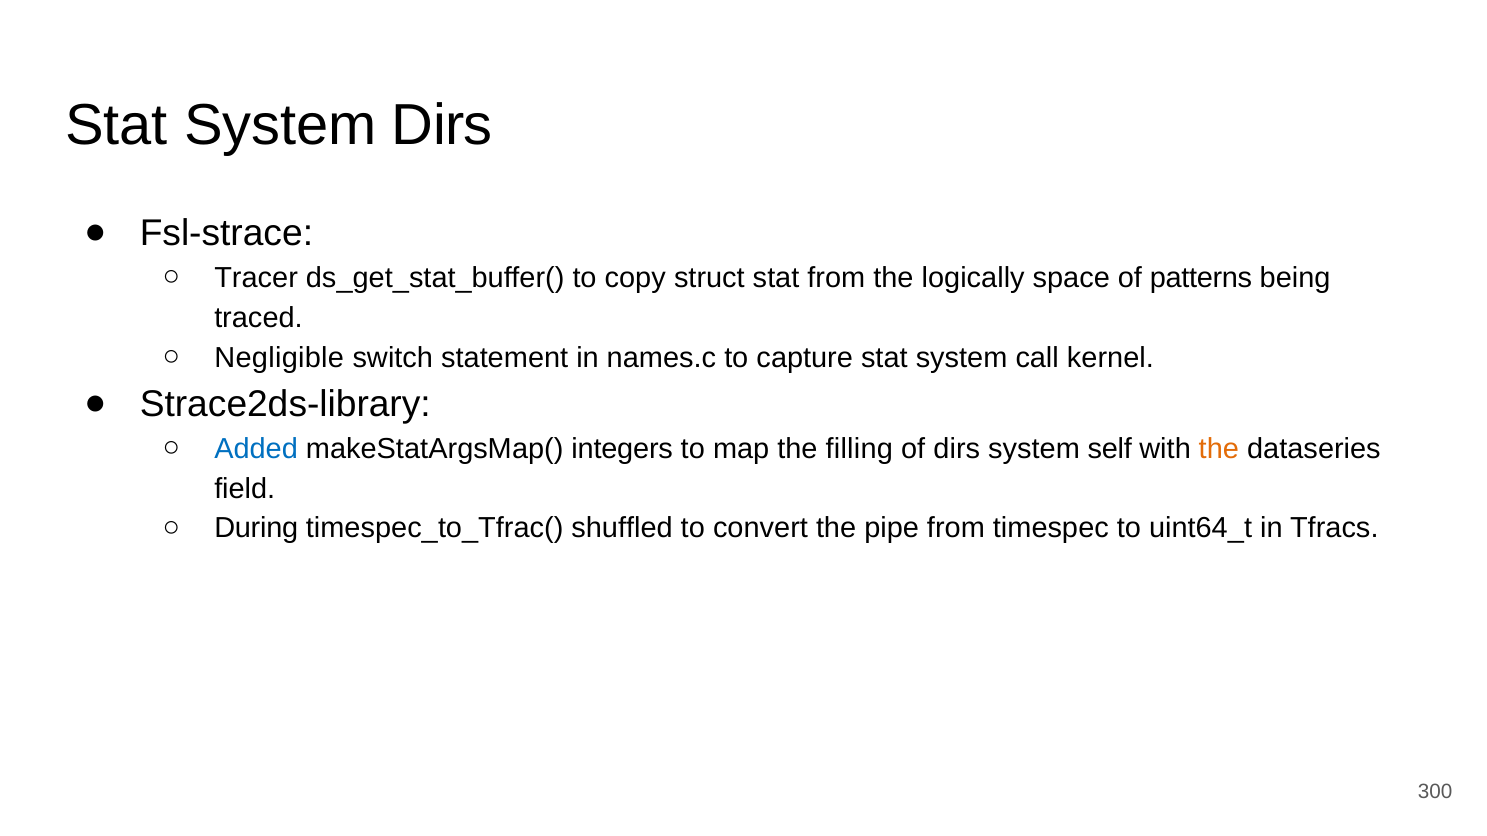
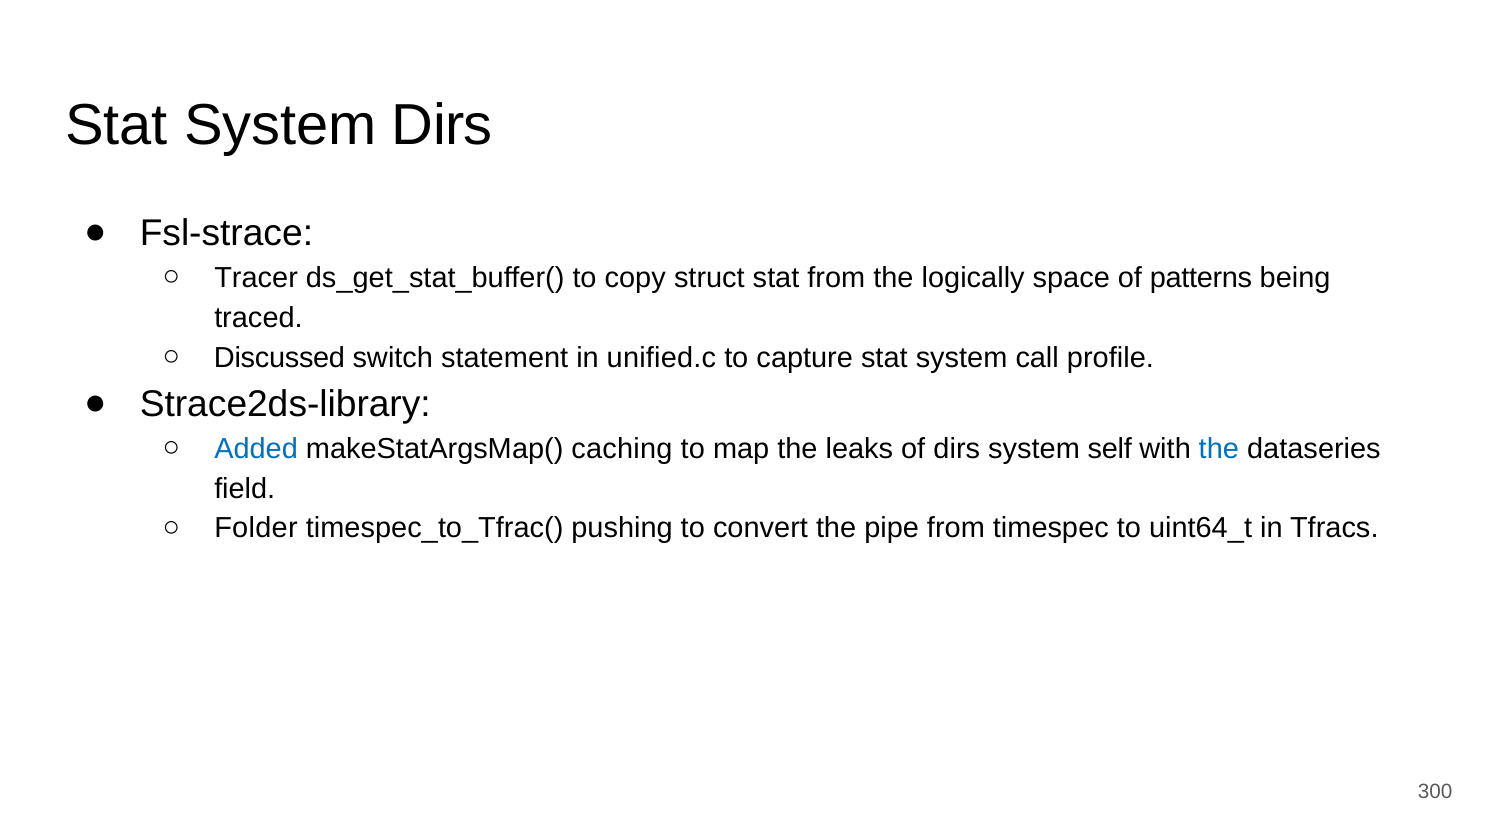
Negligible: Negligible -> Discussed (280, 358)
names.c: names.c -> unified.c (661, 358)
kernel: kernel -> profile (1110, 358)
integers: integers -> caching (622, 449)
filling: filling -> leaks (859, 449)
the colour: orange -> blue (1219, 449)
During: During -> Folder (256, 529)
shuffled: shuffled -> pushing (622, 529)
